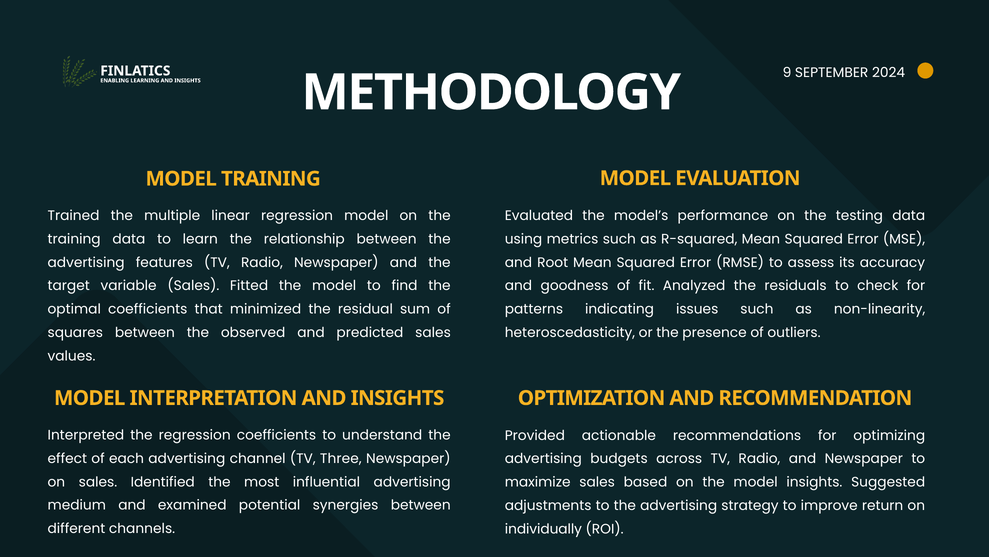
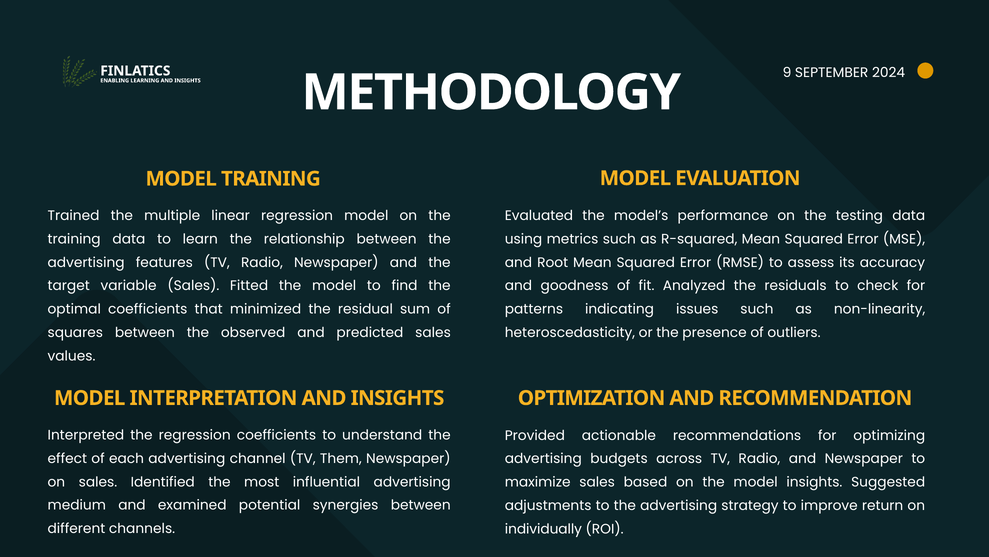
Three: Three -> Them (341, 458)
